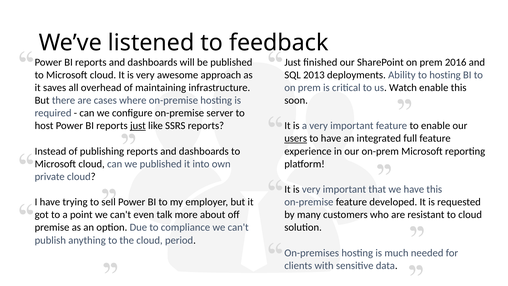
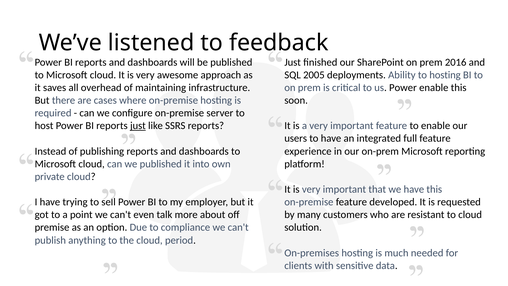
2013: 2013 -> 2005 (314, 75)
us Watch: Watch -> Power (403, 88)
users underline: present -> none (296, 138)
